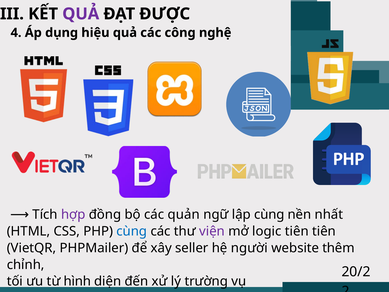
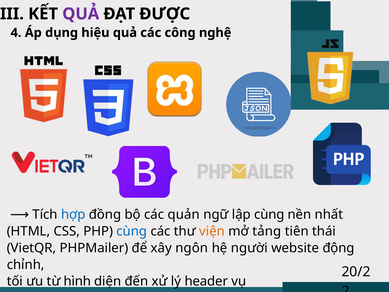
hợp colour: purple -> blue (73, 214)
viện colour: purple -> orange (212, 231)
logic: logic -> tảng (267, 231)
tiên tiên: tiên -> thái (324, 231)
seller: seller -> ngôn (192, 248)
thêm: thêm -> động (338, 248)
trường: trường -> header (206, 281)
